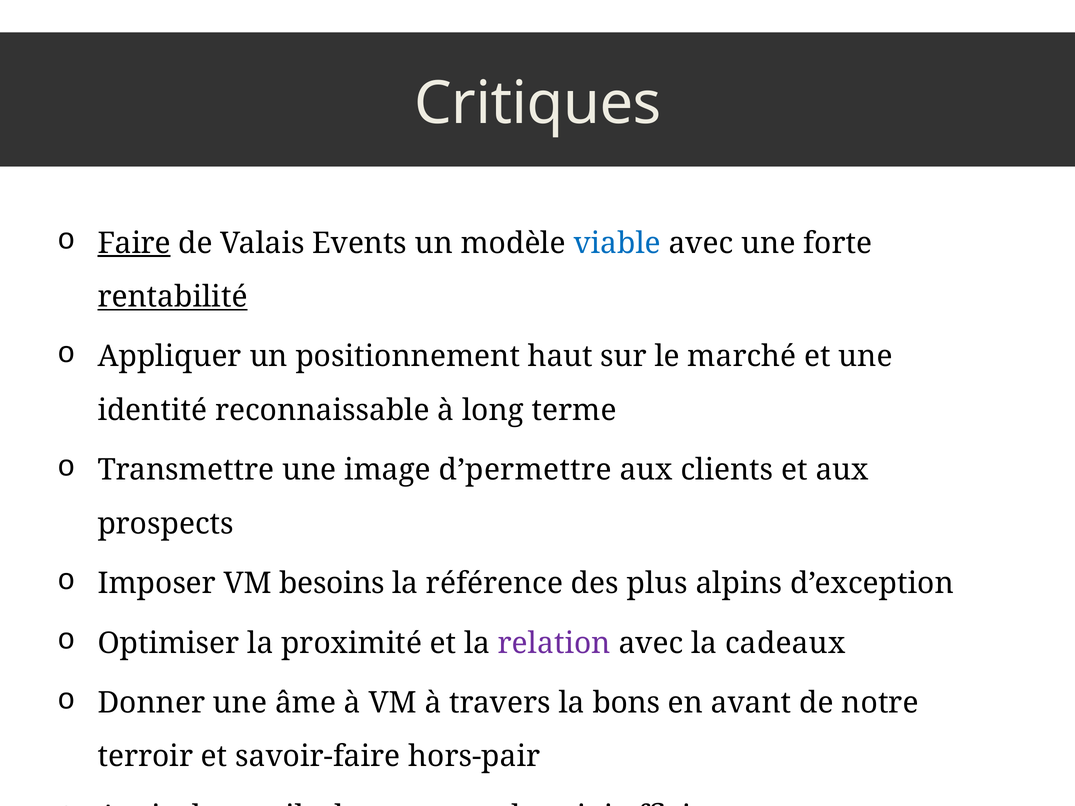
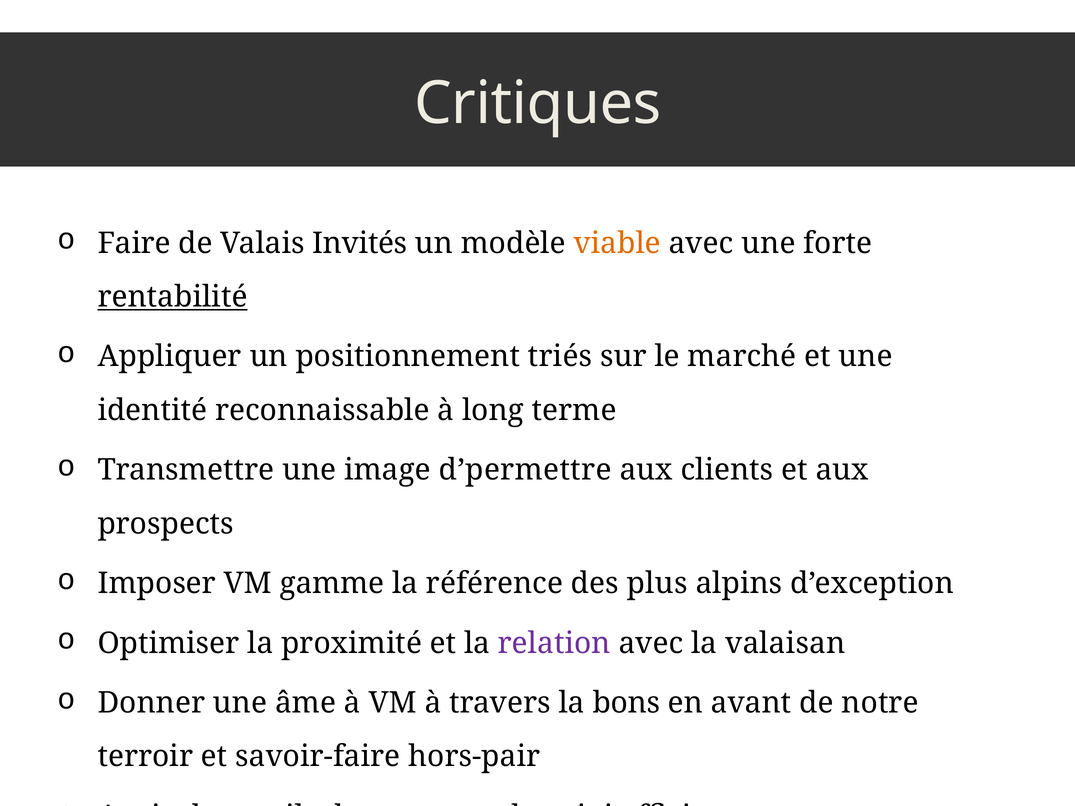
Faire underline: present -> none (134, 243)
Events: Events -> Invités (360, 243)
viable colour: blue -> orange (617, 243)
haut: haut -> triés (560, 357)
besoins: besoins -> gamme (332, 584)
cadeaux: cadeaux -> valaisan (785, 643)
